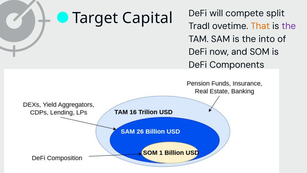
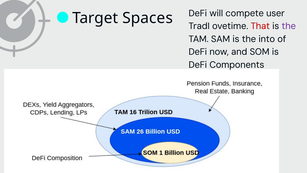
Capital: Capital -> Spaces (148, 18)
split: split -> user (275, 13)
That colour: orange -> red (260, 26)
